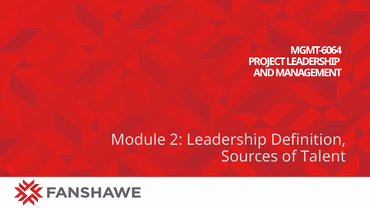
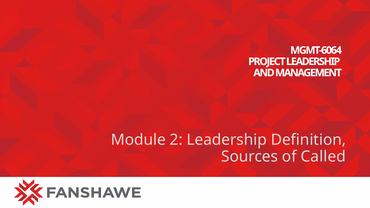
Talent: Talent -> Called (323, 157)
